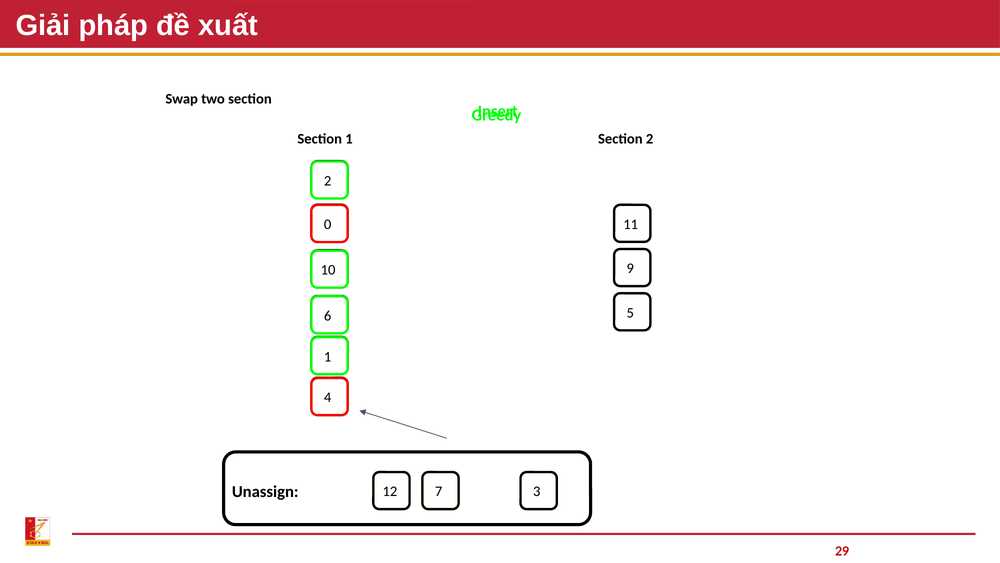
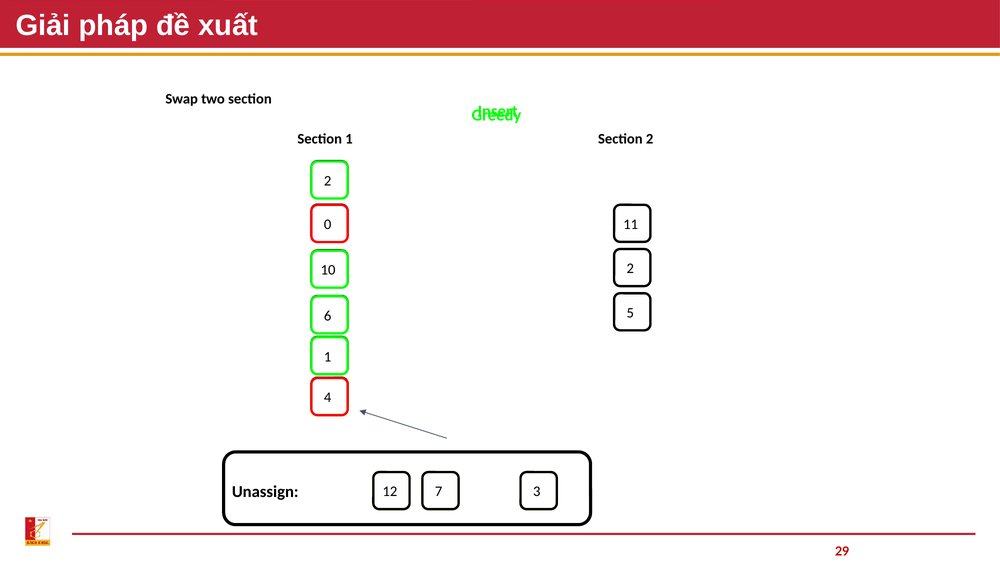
9: 9 -> 2 (630, 268)
